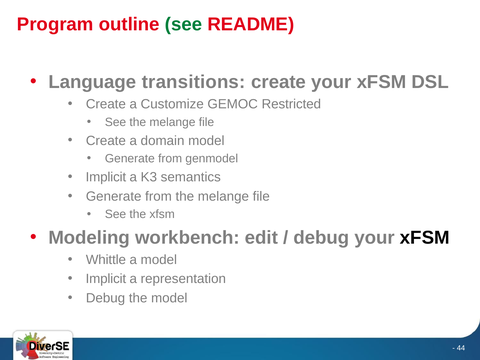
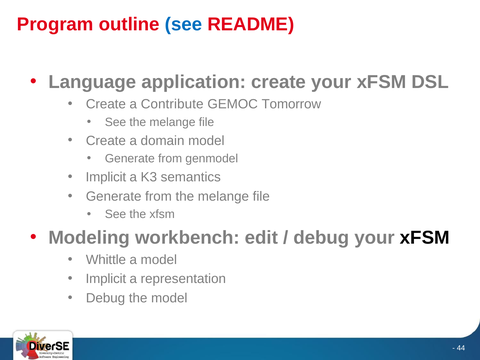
see colour: green -> blue (184, 24)
transitions: transitions -> application (194, 82)
Customize: Customize -> Contribute (172, 104)
Restricted: Restricted -> Tomorrow (291, 104)
